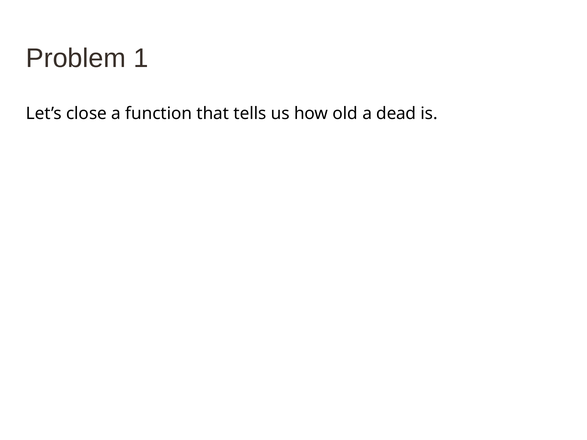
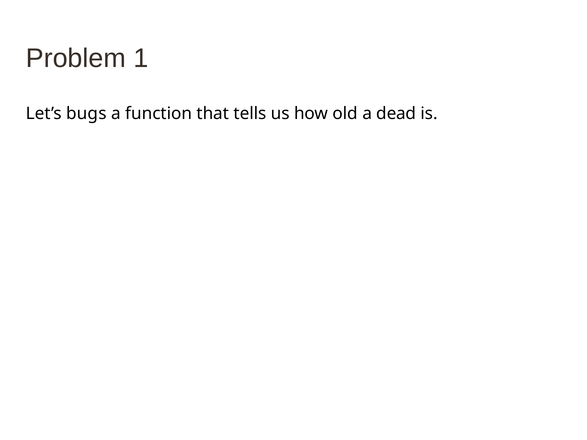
close: close -> bugs (86, 114)
